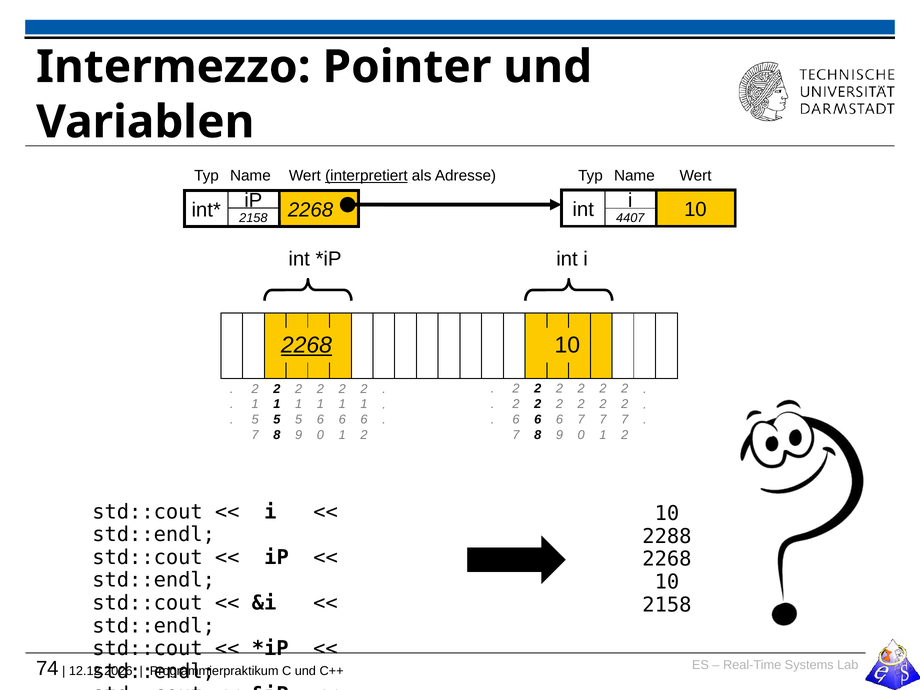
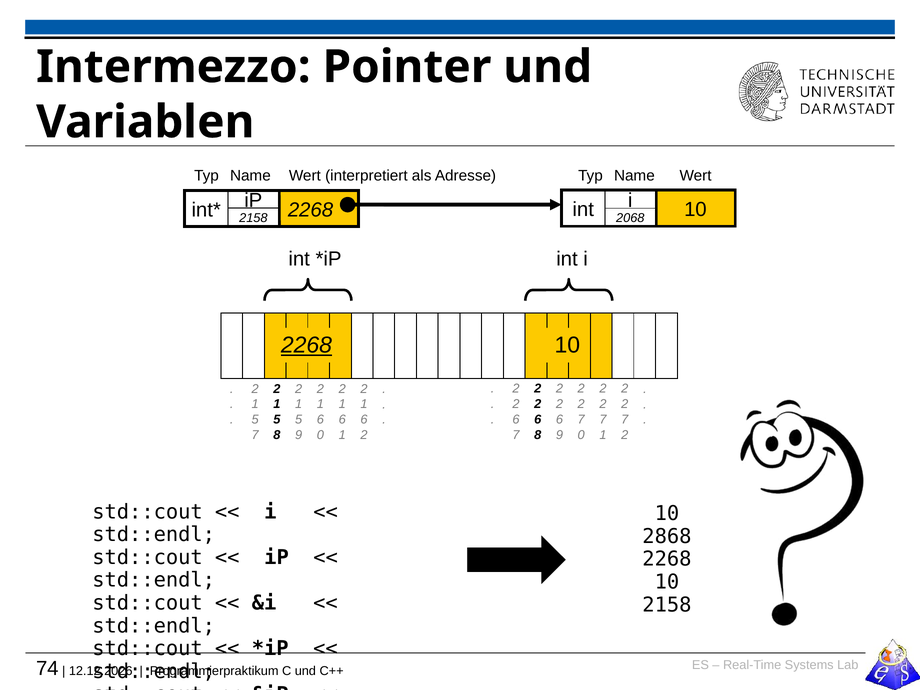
interpretiert underline: present -> none (366, 176)
4407: 4407 -> 2068 (630, 218)
2288: 2288 -> 2868 (667, 536)
